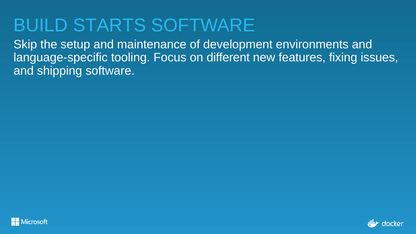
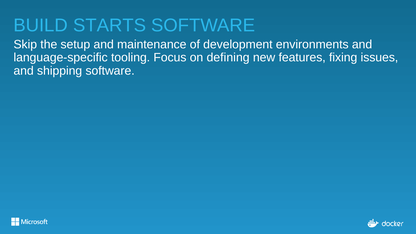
different: different -> defining (228, 58)
